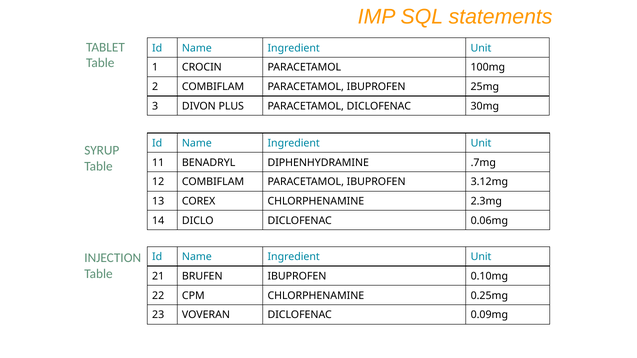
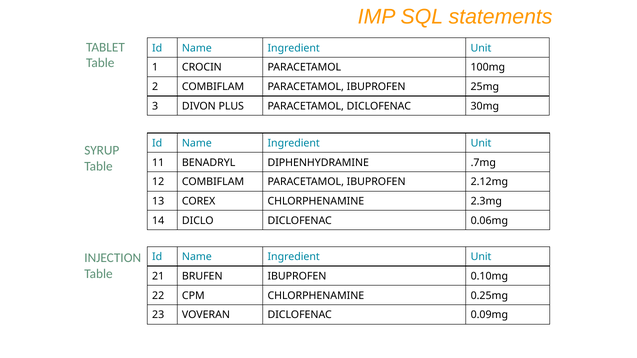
3.12mg: 3.12mg -> 2.12mg (489, 182)
